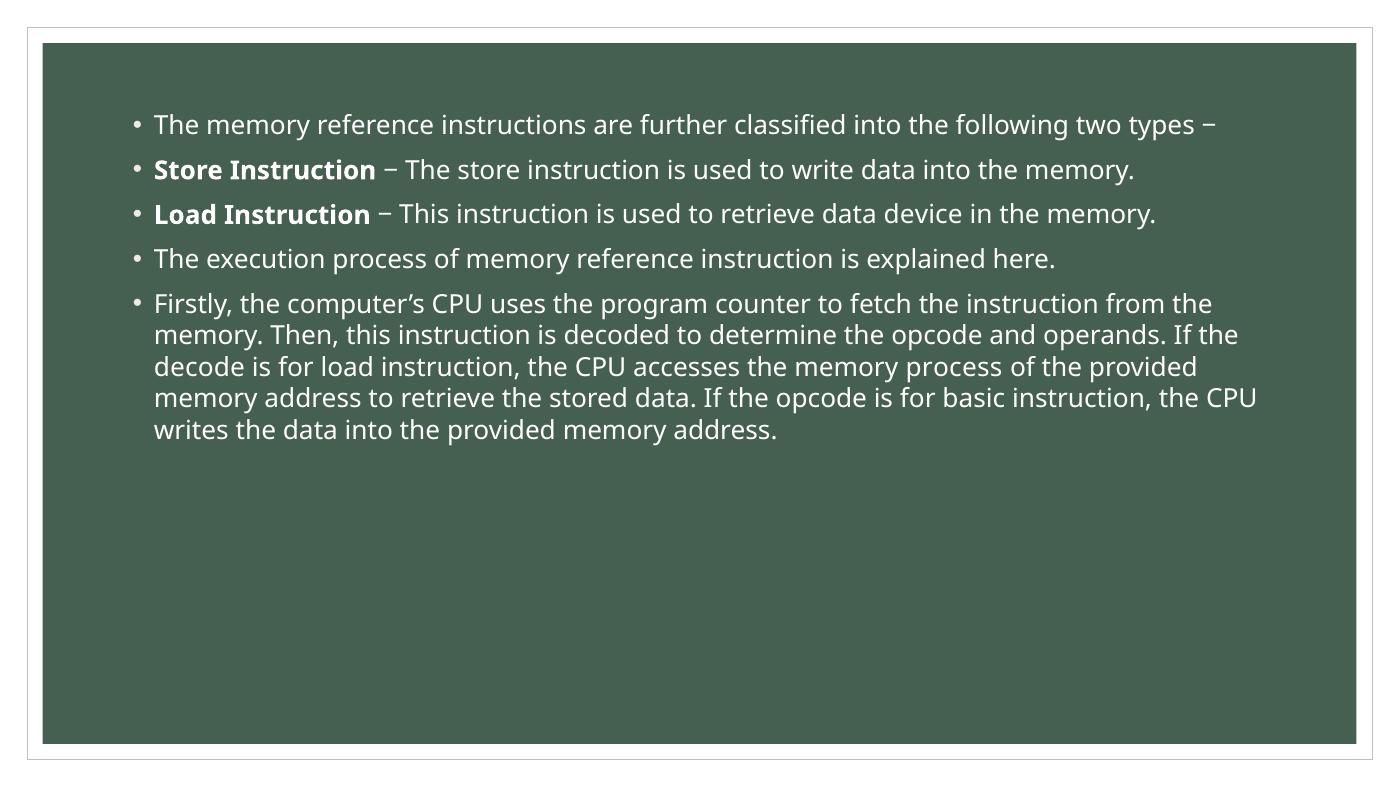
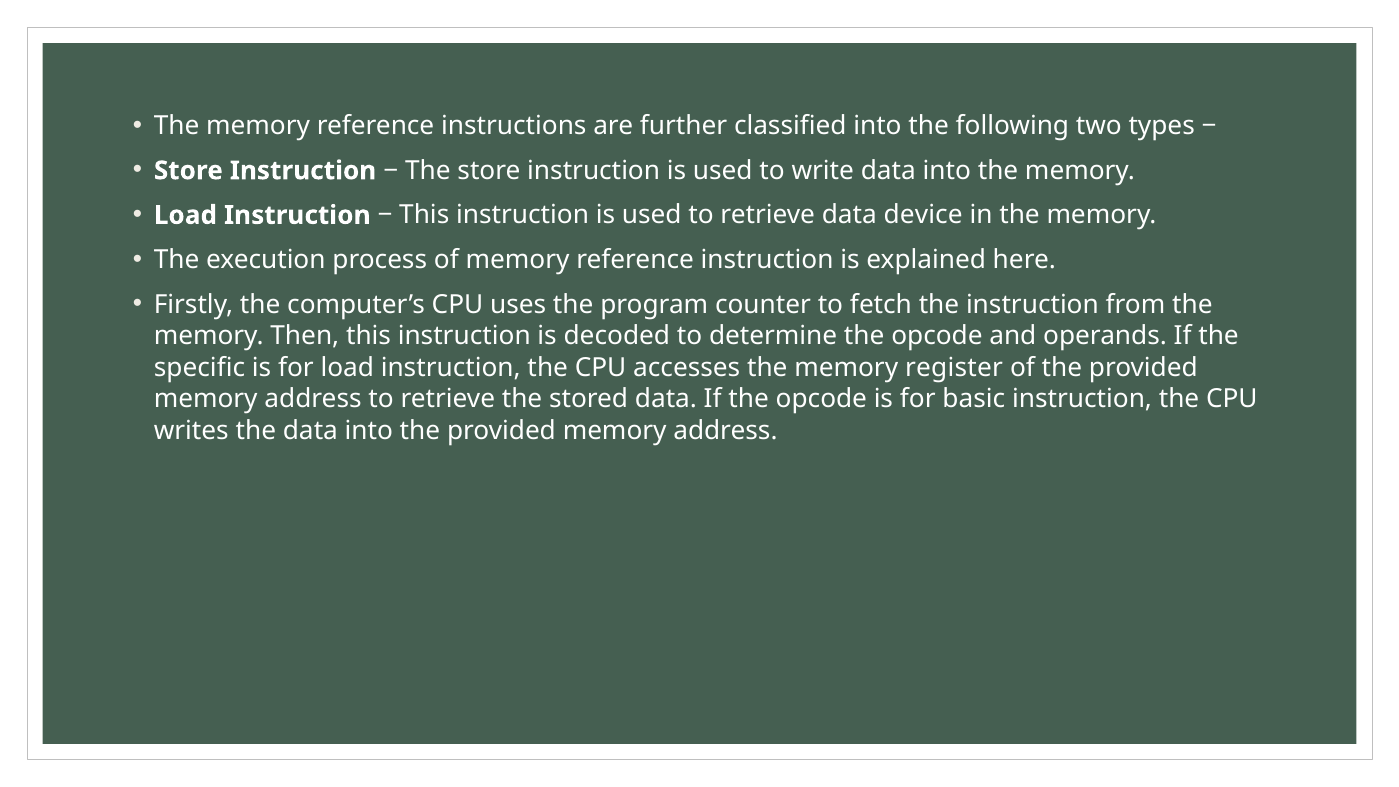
decode: decode -> specific (200, 367)
memory process: process -> register (954, 367)
